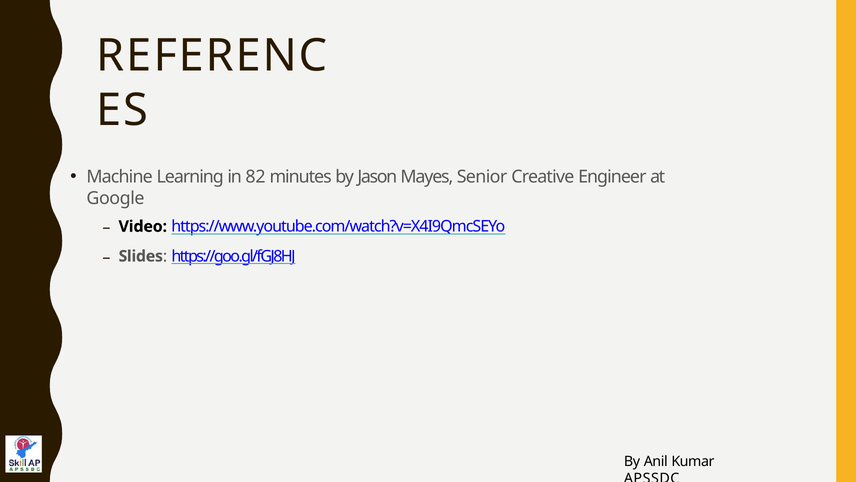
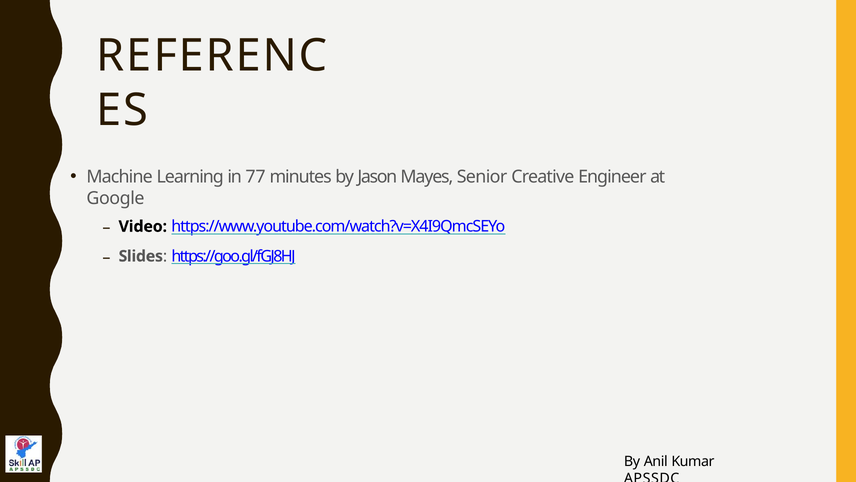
82: 82 -> 77 (255, 177)
